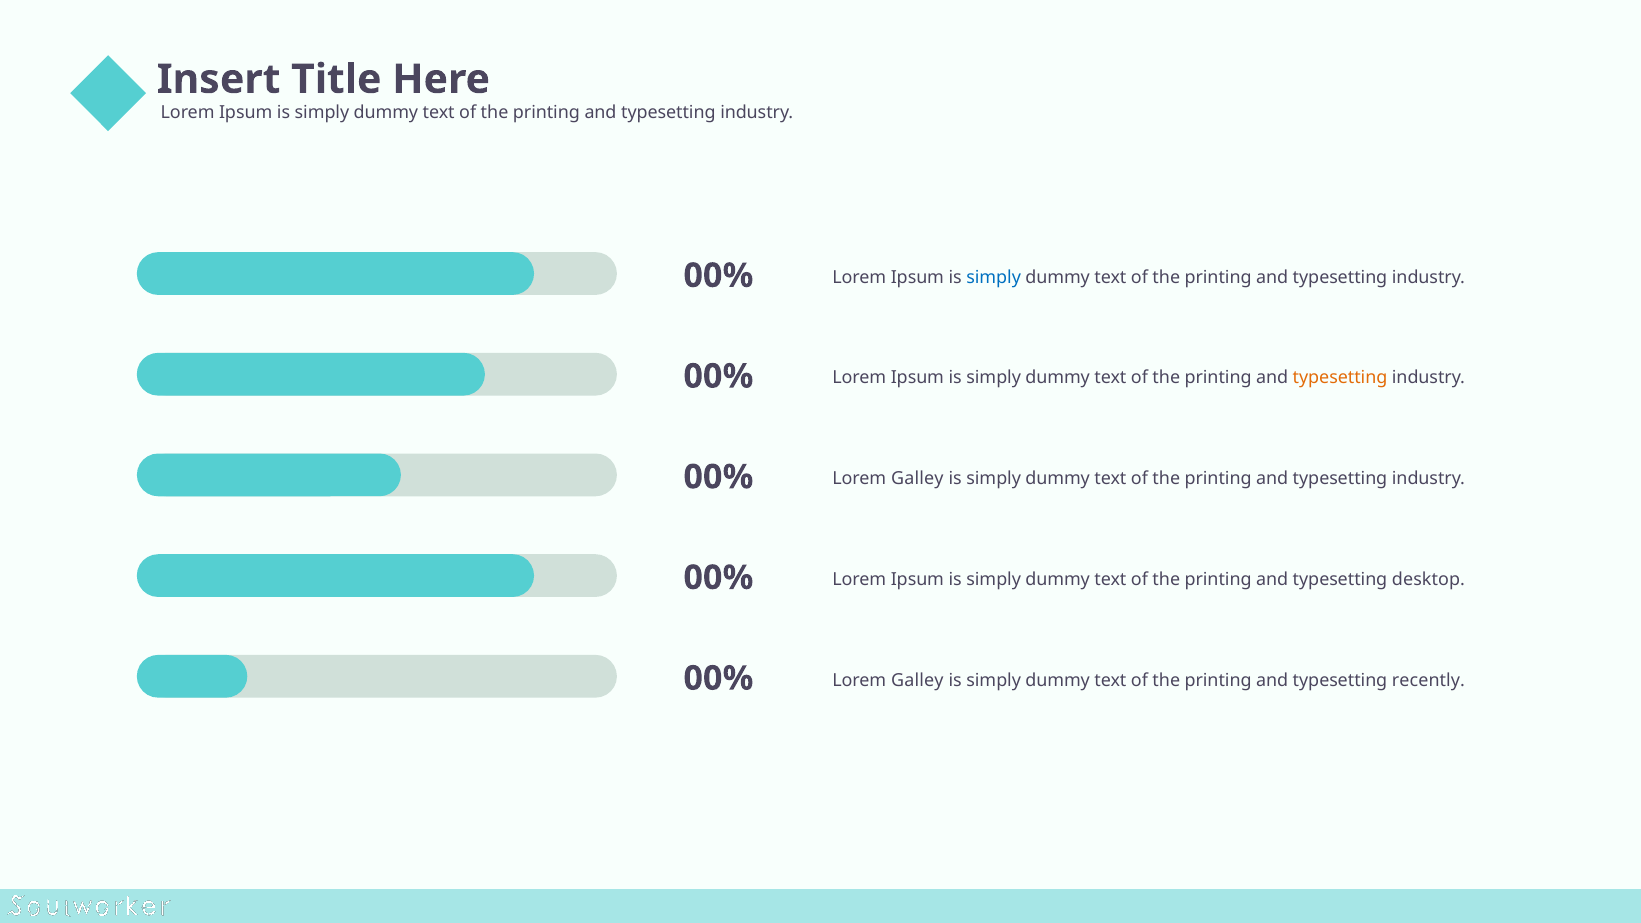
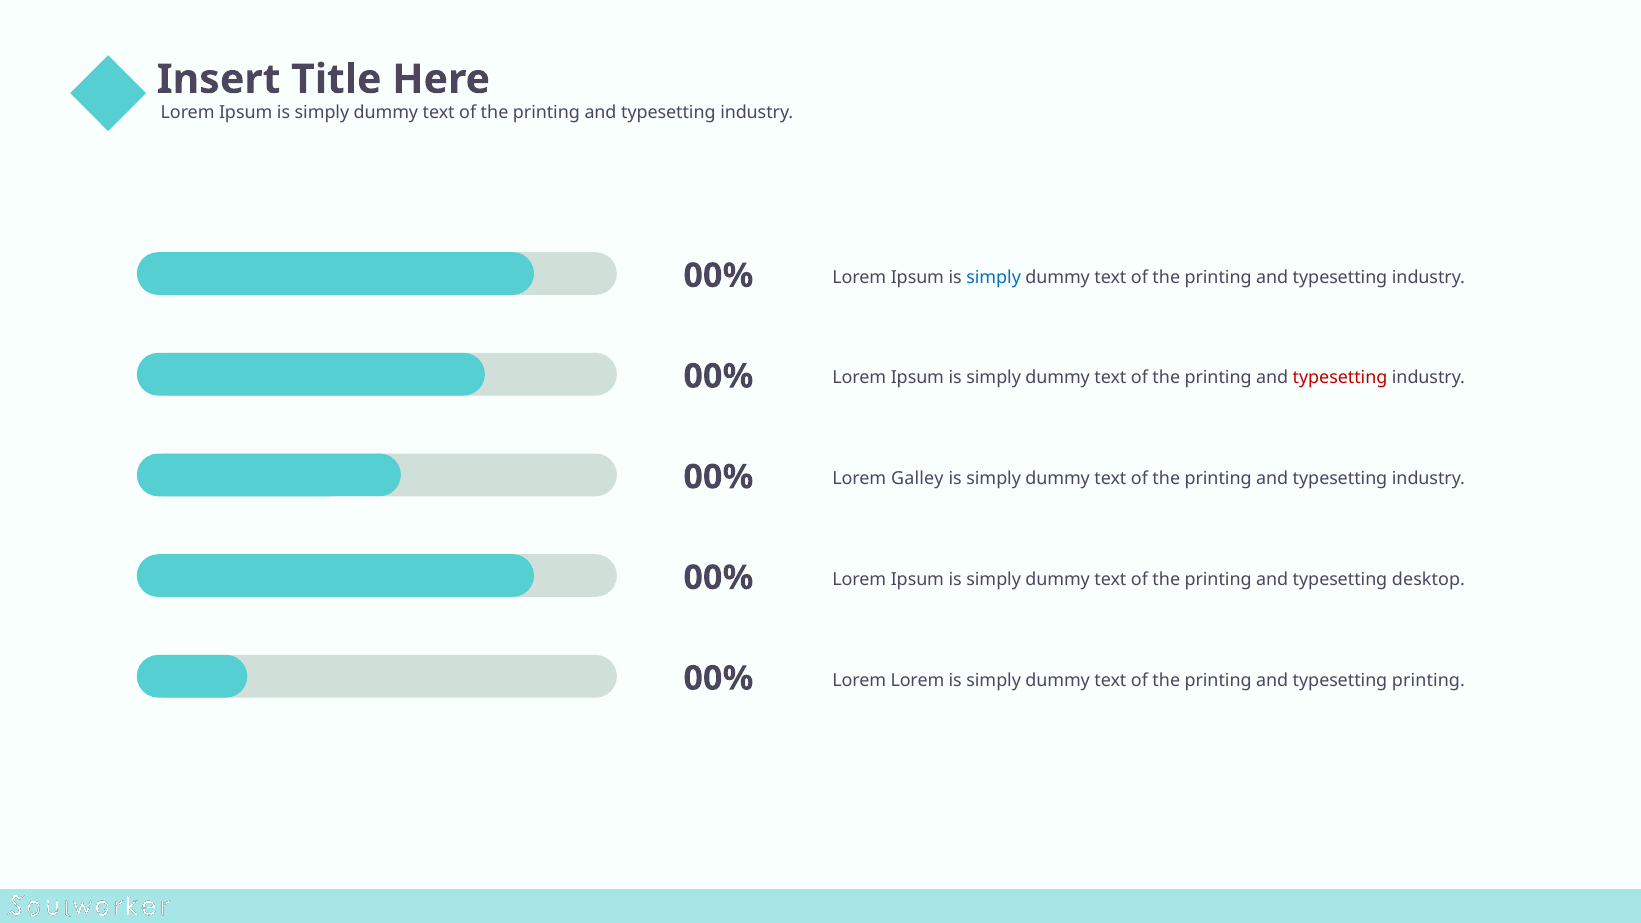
typesetting colour: orange -> red (1340, 378)
Galley: Galley -> Lorem (917, 680)
typesetting recently: recently -> printing (1428, 680)
